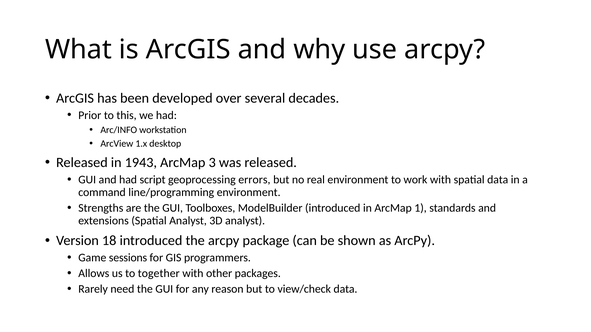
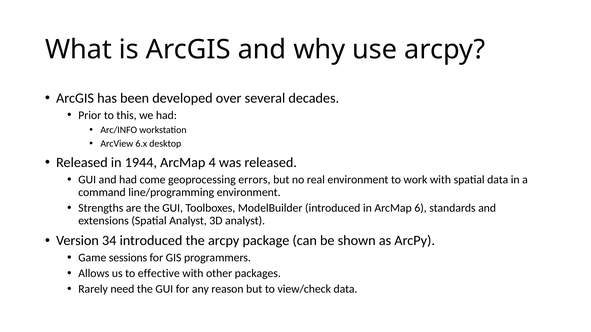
1.x: 1.x -> 6.x (141, 144)
1943: 1943 -> 1944 (141, 163)
3: 3 -> 4 (212, 163)
script: script -> come (153, 180)
1: 1 -> 6 (421, 208)
18: 18 -> 34 (109, 241)
together: together -> effective (159, 274)
